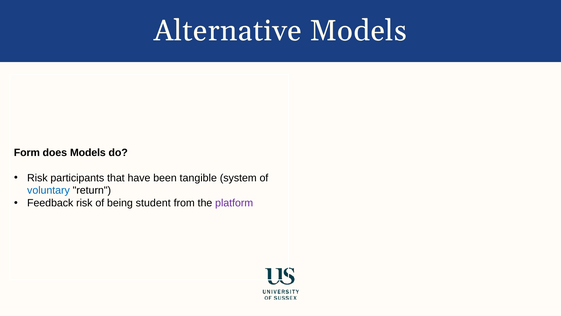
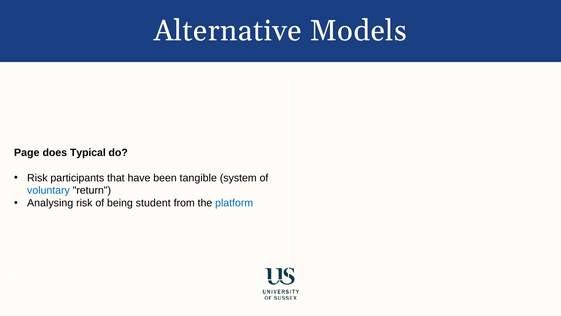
Form: Form -> Page (27, 152)
does Models: Models -> Typical (88, 152)
Feedback: Feedback -> Analysing (50, 203)
platform colour: purple -> blue (234, 203)
